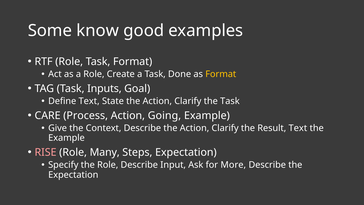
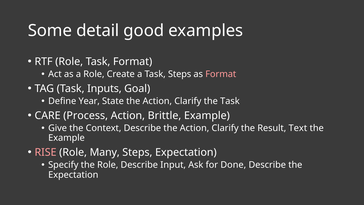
know: know -> detail (98, 31)
Task Done: Done -> Steps (180, 74)
Format colour: yellow -> pink (221, 74)
Define Text: Text -> Year (89, 101)
Going: Going -> Brittle (164, 115)
More: More -> Done (233, 165)
